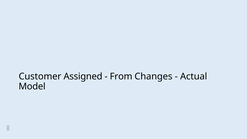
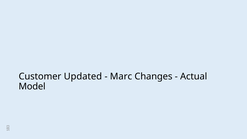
Assigned: Assigned -> Updated (83, 76)
From: From -> Marc (121, 76)
